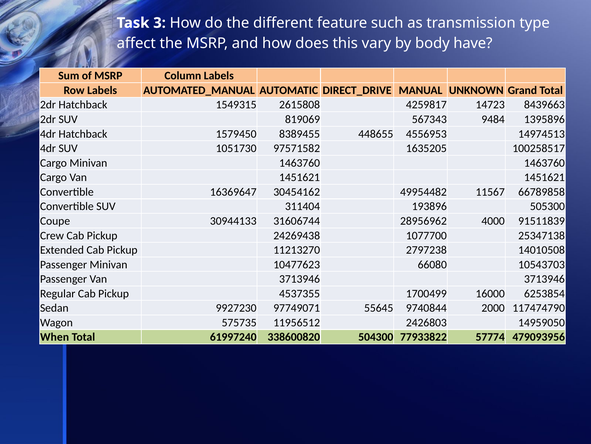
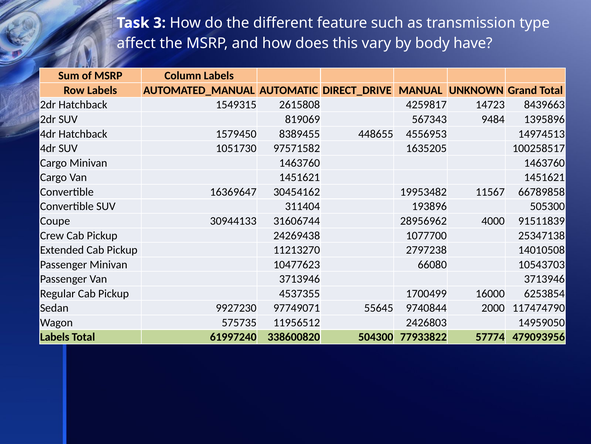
49954482: 49954482 -> 19953482 (423, 192)
When: When -> Labels (55, 337)
